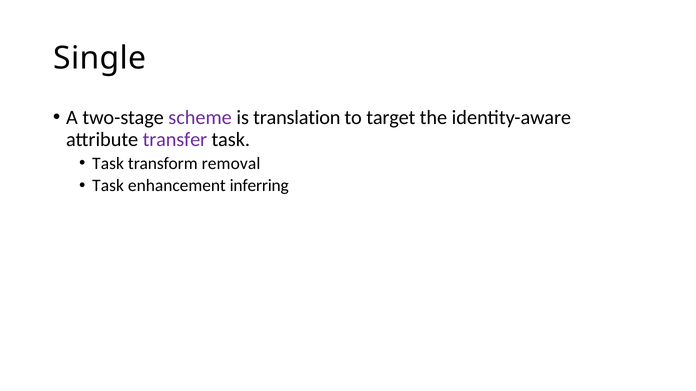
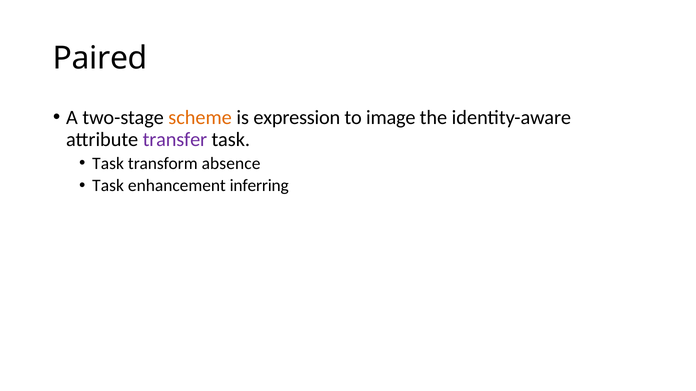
Single: Single -> Paired (100, 58)
scheme colour: purple -> orange (200, 118)
translation: translation -> expression (297, 118)
target: target -> image (391, 118)
removal: removal -> absence (231, 164)
